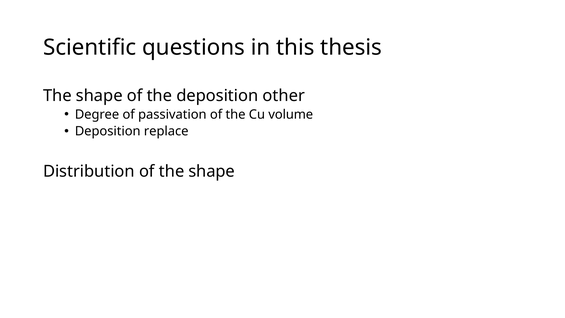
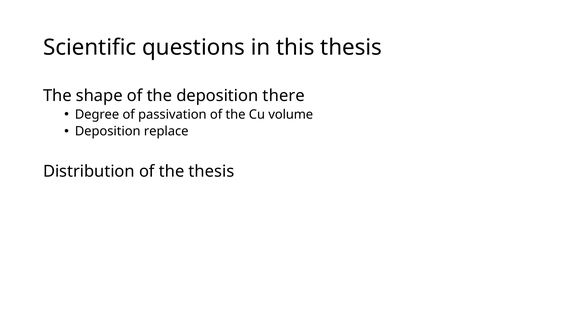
other: other -> there (284, 96)
of the shape: shape -> thesis (212, 171)
